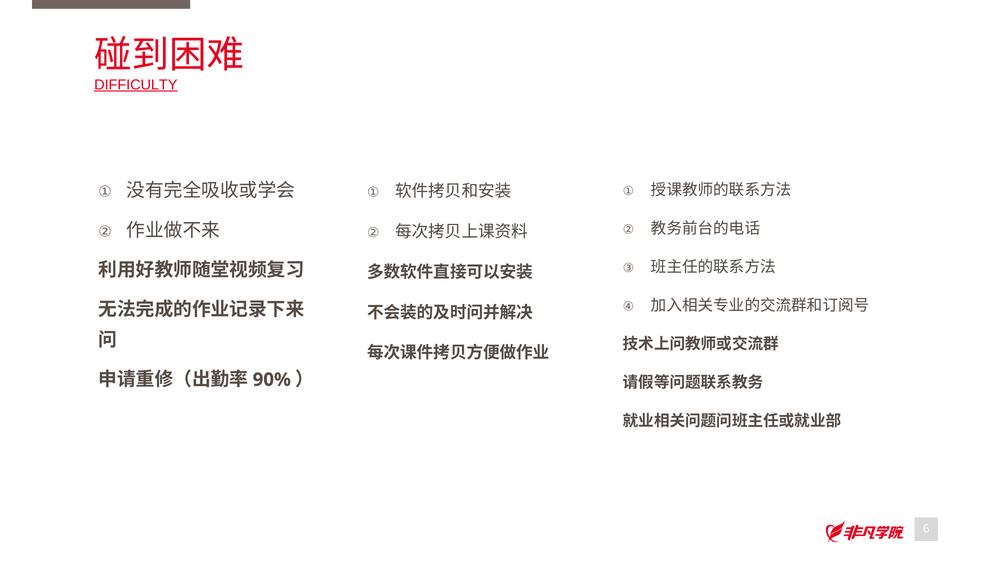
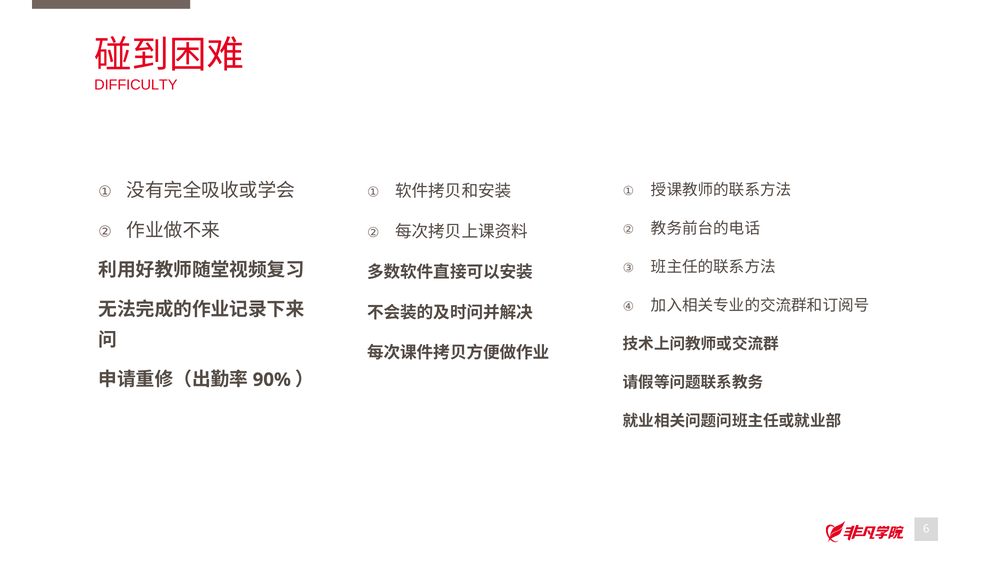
DIFFICULTY underline: present -> none (136, 85)
